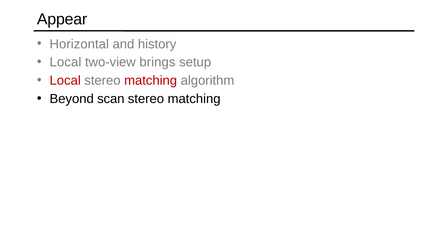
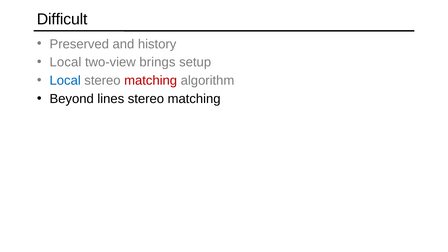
Appear: Appear -> Difficult (62, 19)
Horizontal: Horizontal -> Preserved (79, 44)
Local colour: red -> blue (65, 81)
scan: scan -> lines (111, 99)
